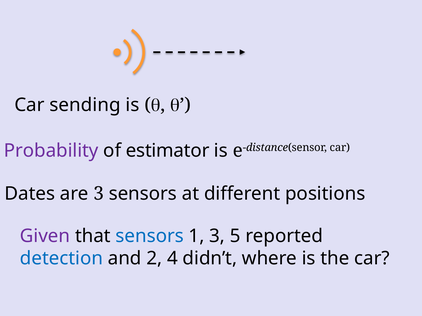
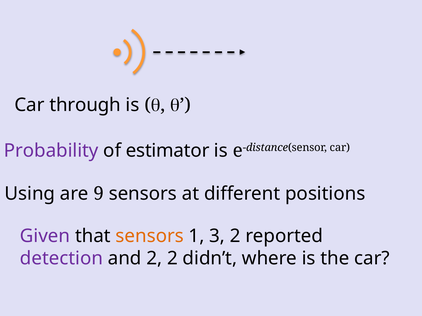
sending: sending -> through (85, 105)
Dates: Dates -> Using (30, 194)
are 3: 3 -> 9 (99, 194)
sensors colour: blue -> orange (150, 236)
3 5: 5 -> 2 (235, 236)
detection colour: blue -> purple (61, 259)
2 4: 4 -> 2 (172, 259)
